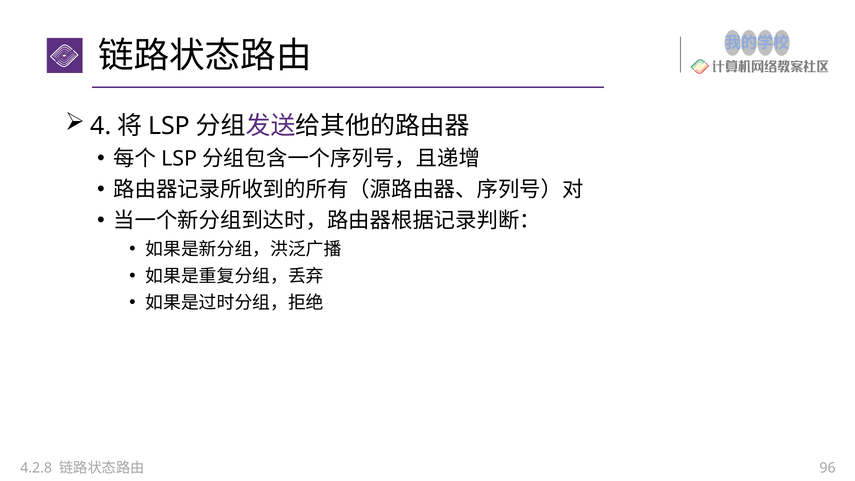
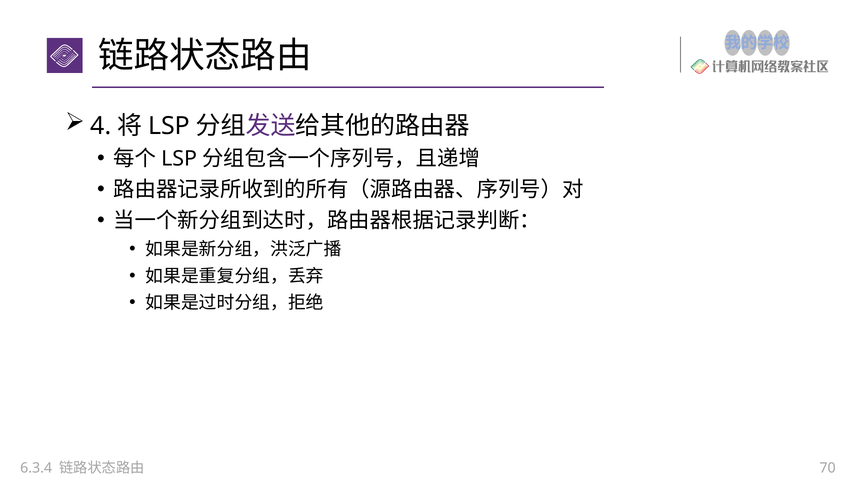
4.2.8: 4.2.8 -> 6.3.4 (36, 468)
96: 96 -> 70 (828, 468)
